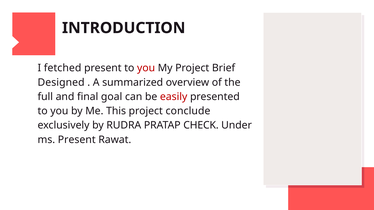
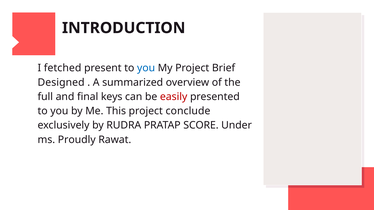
you colour: red -> blue (146, 68)
goal: goal -> keys (112, 97)
CHECK: CHECK -> SCORE (201, 126)
ms Present: Present -> Proudly (77, 140)
